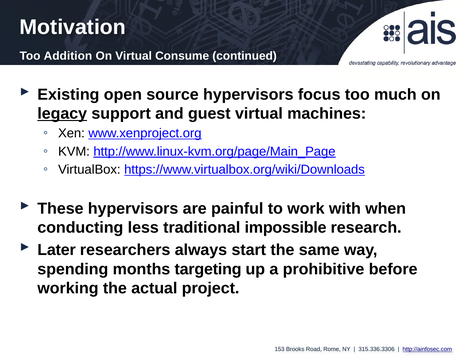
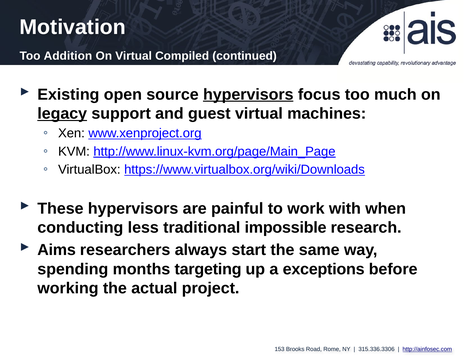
Consume: Consume -> Compiled (182, 56)
hypervisors underline: none -> present (248, 95)
Later: Later -> Aims (57, 250)
prohibitive: prohibitive -> exceptions (324, 270)
